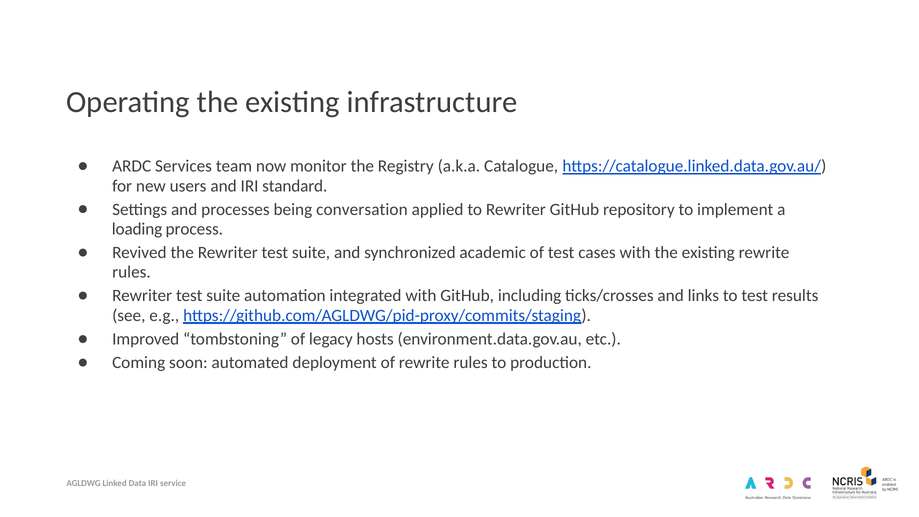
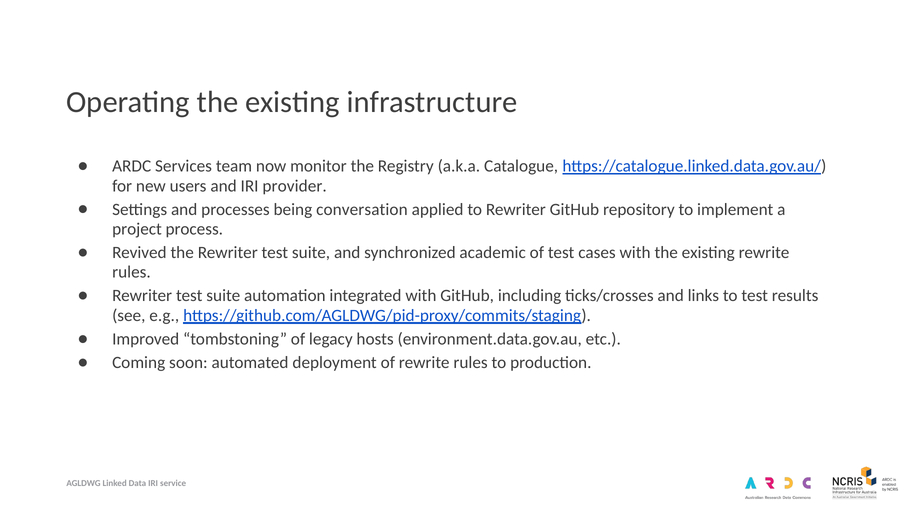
standard: standard -> provider (295, 186)
loading: loading -> project (137, 229)
